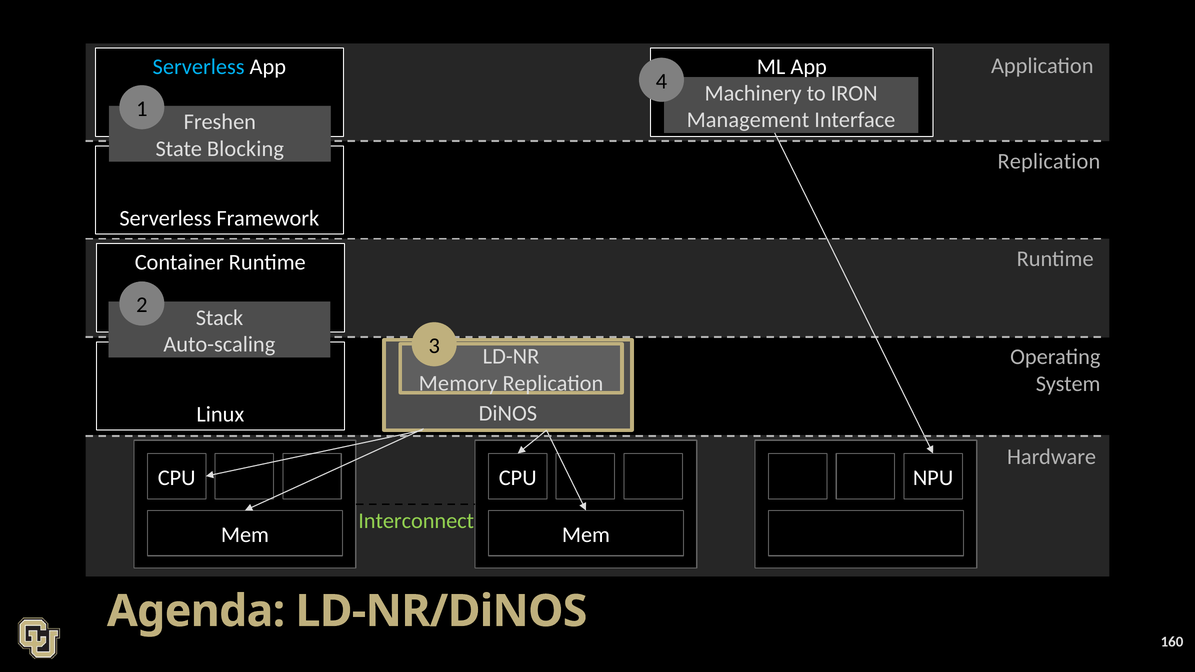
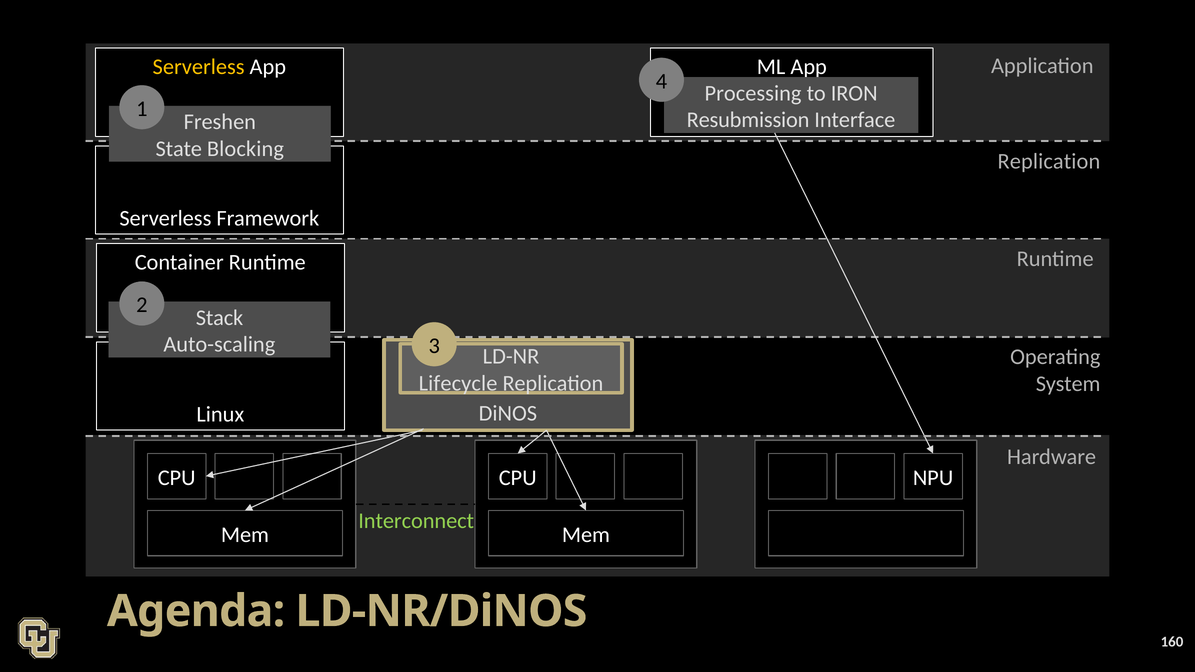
Serverless colour: light blue -> yellow (199, 67)
Machinery: Machinery -> Processing (753, 93)
Management: Management -> Resubmission (748, 120)
Memory: Memory -> Lifecycle (458, 383)
